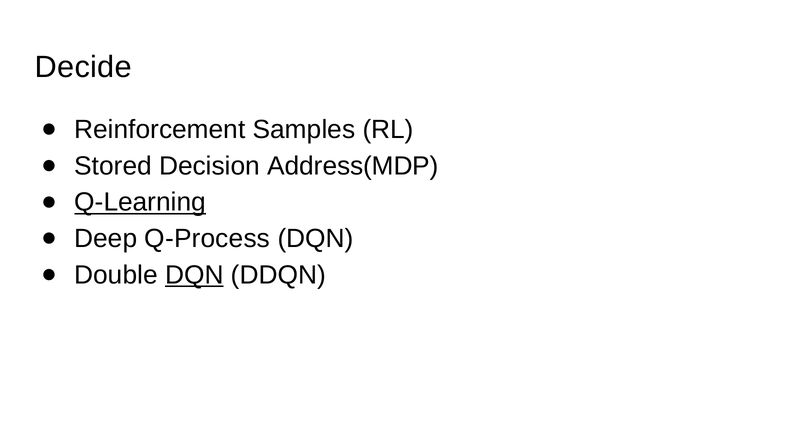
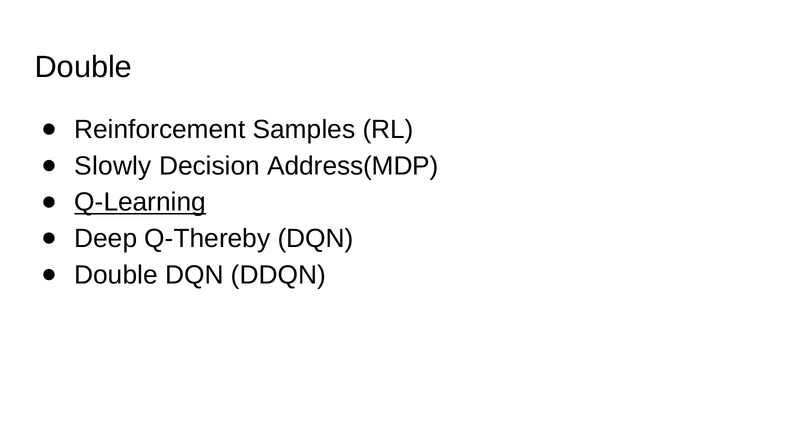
Decide: Decide -> Double (83, 67)
Stored: Stored -> Slowly (113, 166)
Q-Process: Q-Process -> Q-Thereby (207, 239)
DQN underline: present -> none (194, 275)
